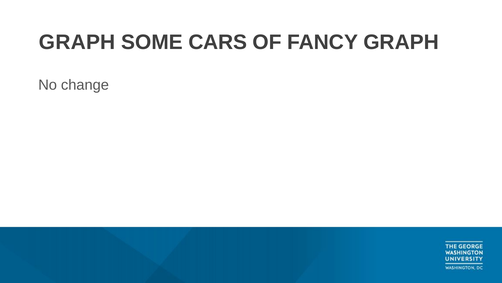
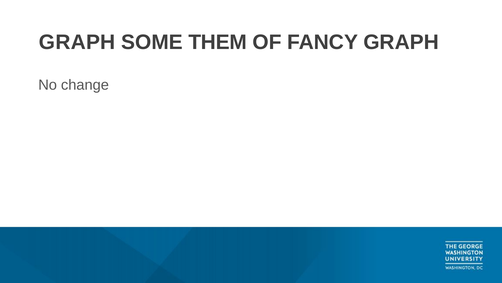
CARS: CARS -> THEM (218, 42)
